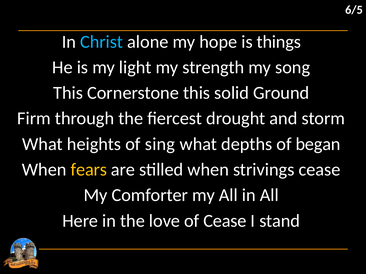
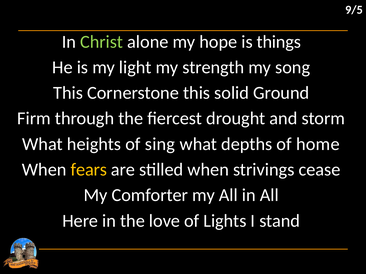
6/5: 6/5 -> 9/5 (354, 10)
Christ colour: light blue -> light green (102, 42)
began: began -> home (318, 144)
of Cease: Cease -> Lights (225, 221)
